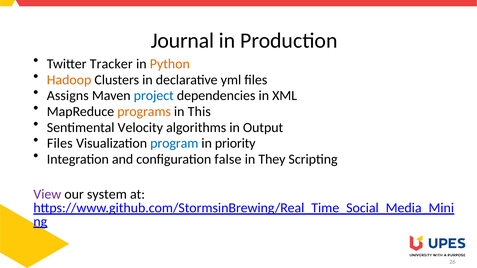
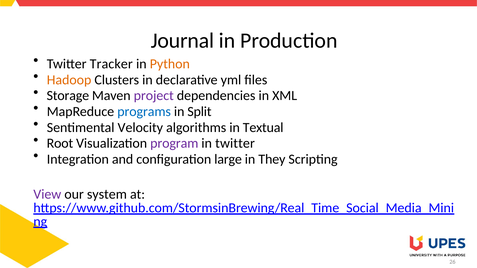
Assigns: Assigns -> Storage (68, 96)
project colour: blue -> purple (154, 96)
programs colour: orange -> blue (144, 112)
This: This -> Split (199, 112)
Output: Output -> Textual (263, 128)
Files: Files -> Root (60, 144)
program colour: blue -> purple (174, 144)
in priority: priority -> twitter (235, 144)
false: false -> large (228, 159)
